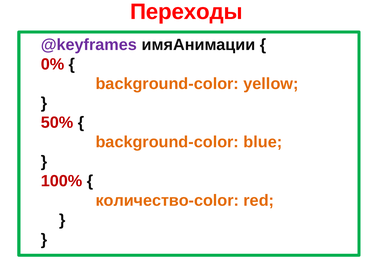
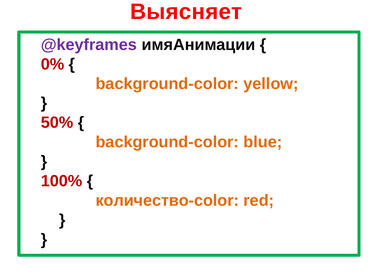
Переходы: Переходы -> Выясняет (186, 12)
